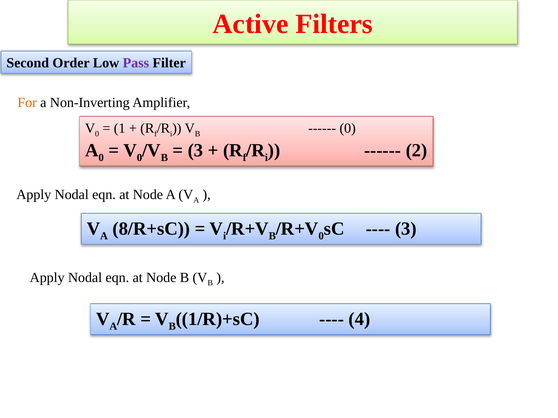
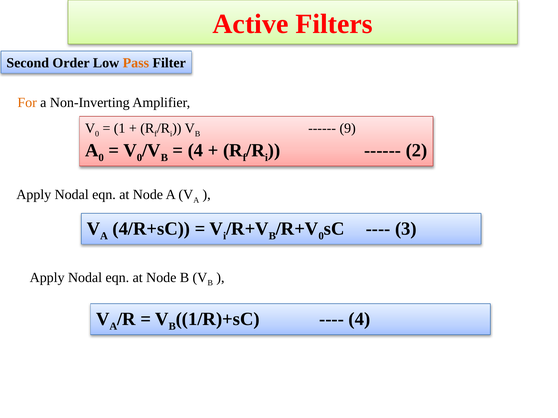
Pass colour: purple -> orange (136, 63)
0: 0 -> 9 (348, 128)
3: 3 -> 4 (195, 151)
8/R+sC: 8/R+sC -> 4/R+sC (151, 229)
